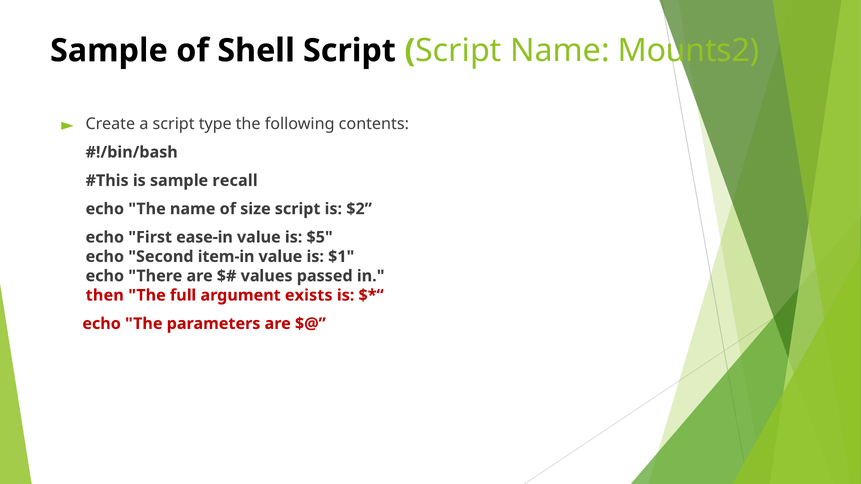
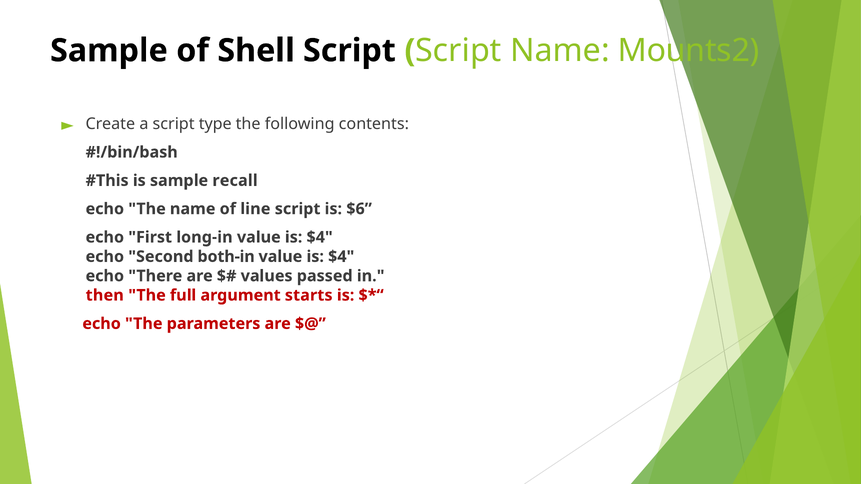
size: size -> line (255, 209)
$2: $2 -> $6 (359, 209)
ease-in: ease-in -> long-in (204, 237)
$5: $5 -> $4 (320, 237)
item-in: item-in -> both-in (226, 257)
$1: $1 -> $4 (341, 257)
exists: exists -> starts (309, 295)
